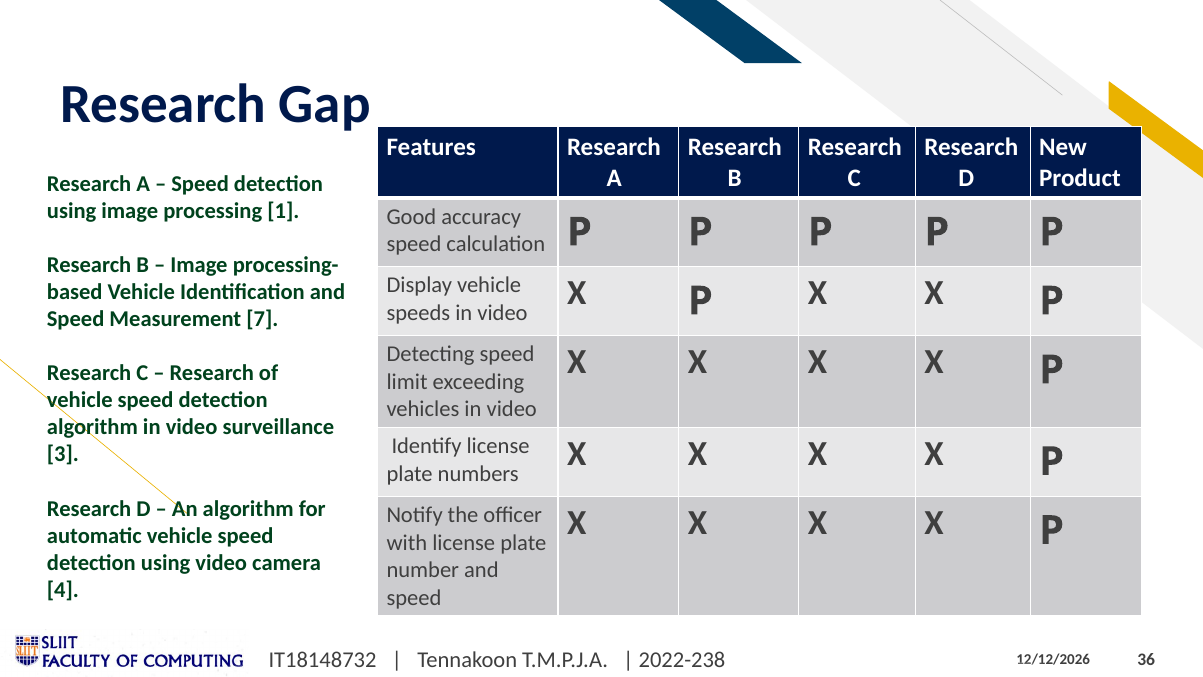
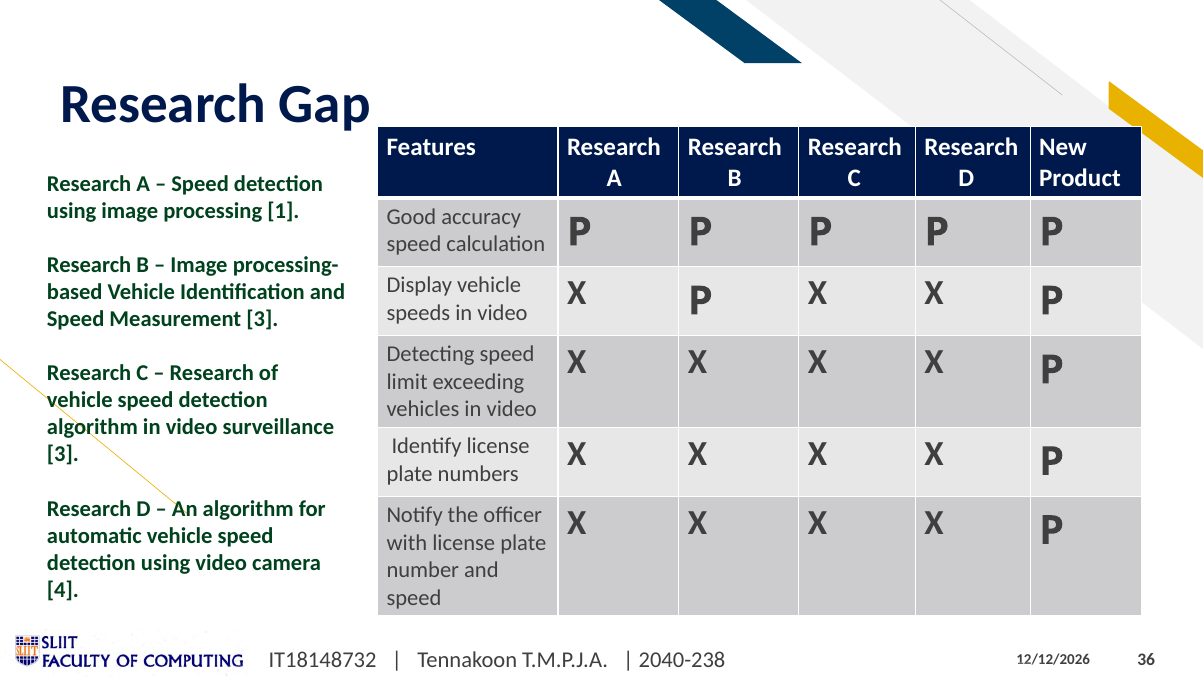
Measurement 7: 7 -> 3 (262, 319)
2022-238: 2022-238 -> 2040-238 (682, 660)
